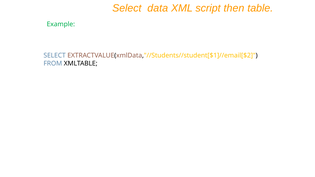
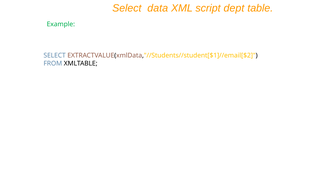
then: then -> dept (234, 8)
